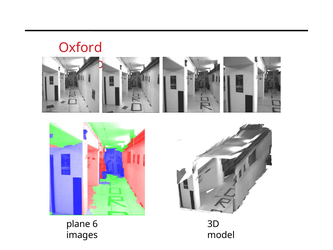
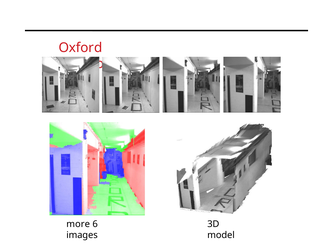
plane: plane -> more (78, 224)
